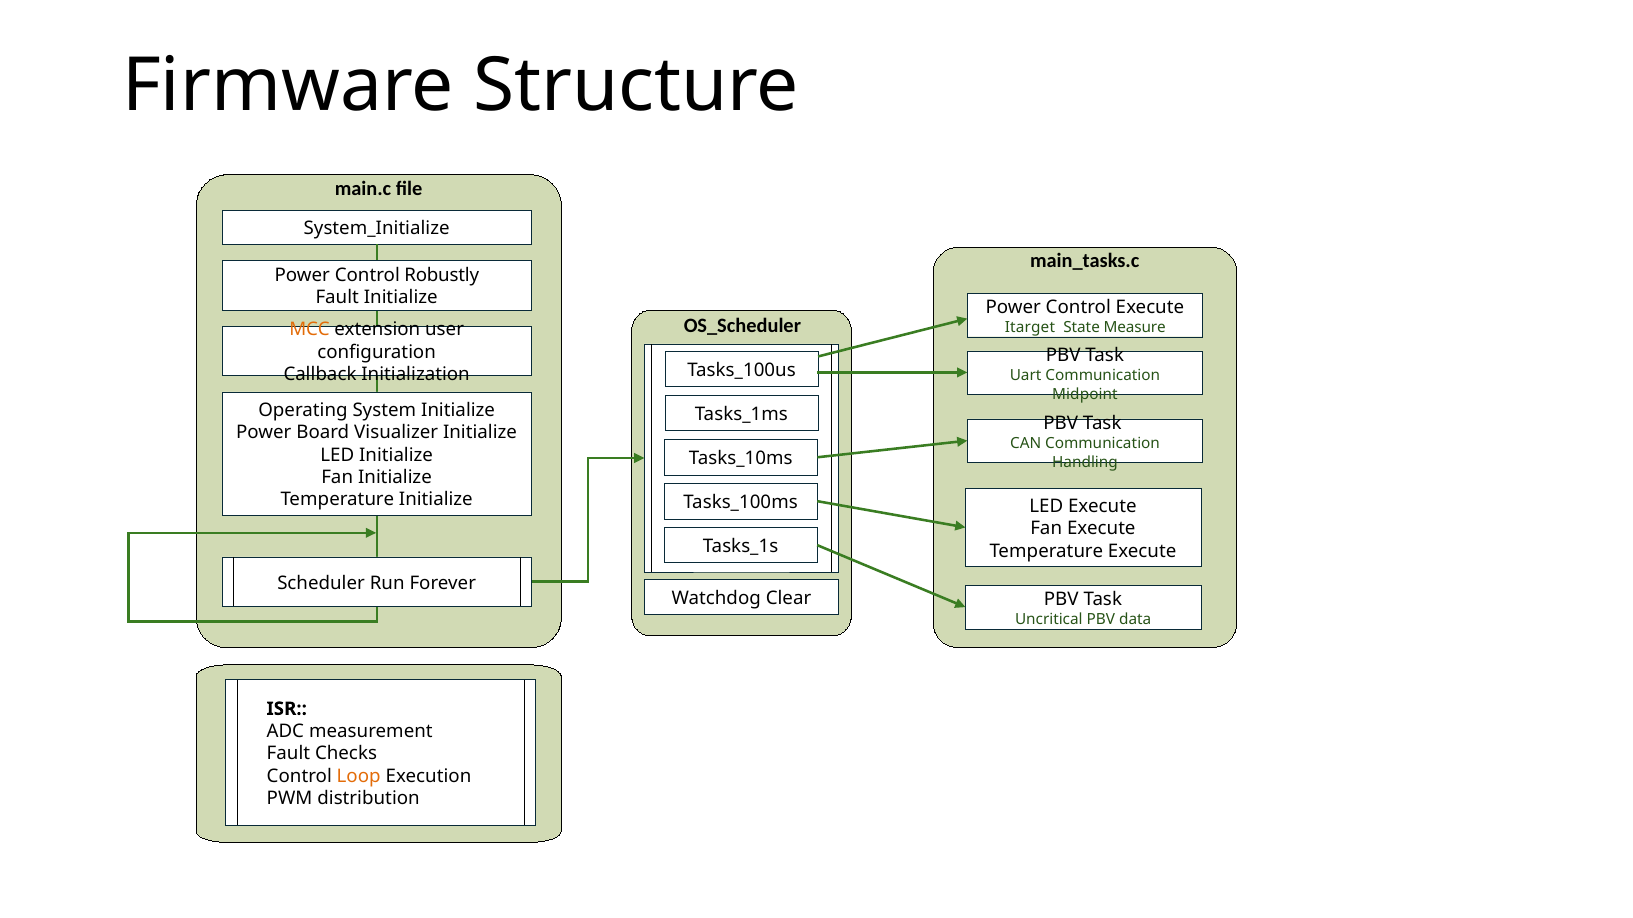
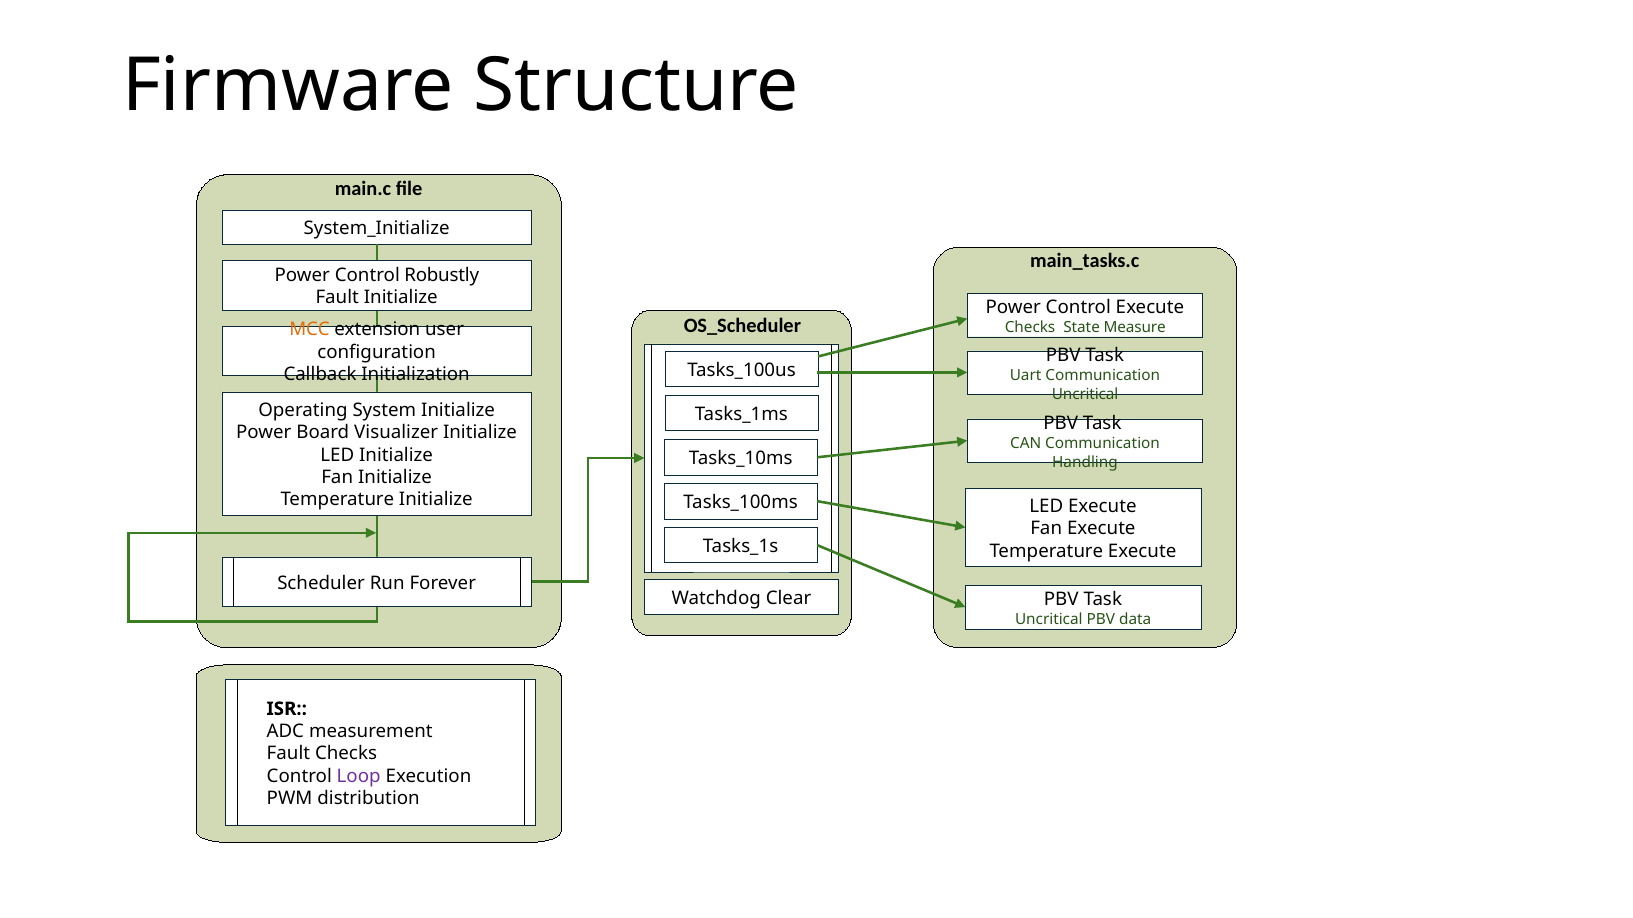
Itarget: Itarget -> Checks (1030, 328)
Midpoint: Midpoint -> Uncritical (1085, 394)
Loop colour: orange -> purple (359, 777)
